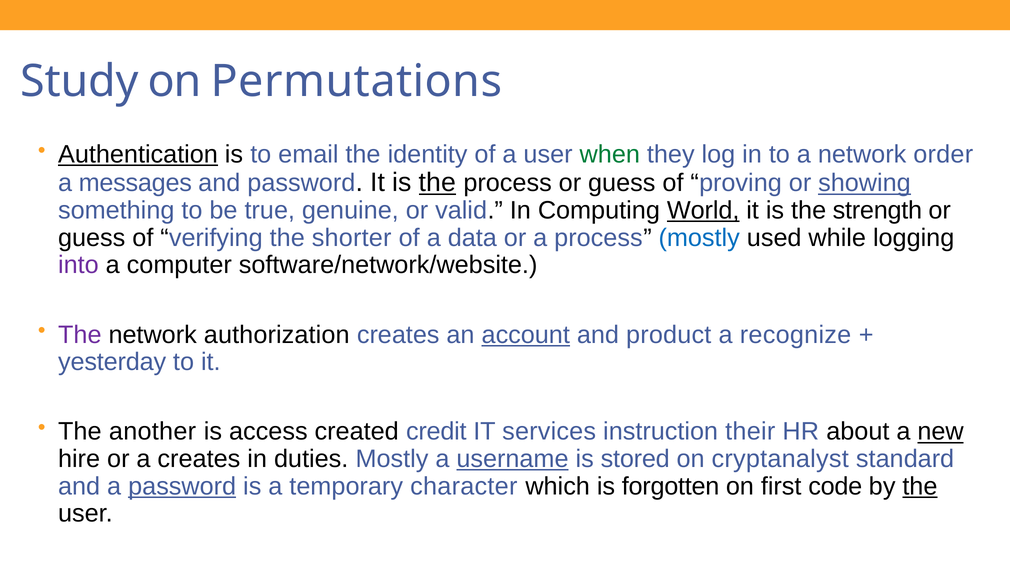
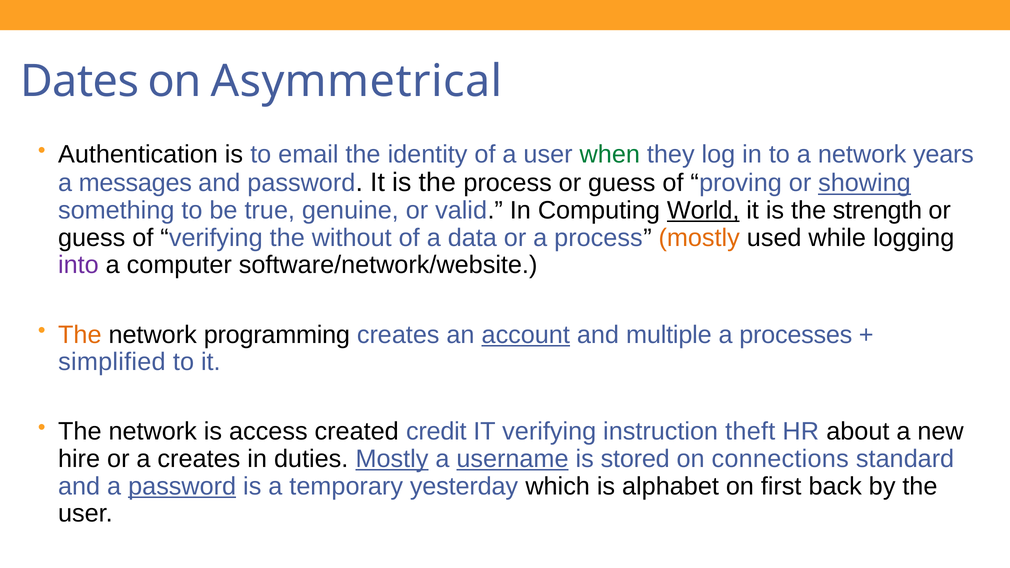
Study: Study -> Dates (80, 82)
Permutations: Permutations -> Asymmetrical (356, 82)
Authentication underline: present -> none (138, 155)
order: order -> years (943, 155)
the underline: present -> none (437, 183)
shorter: shorter -> without (352, 238)
mostly colour: blue -> orange (699, 238)
The colour: purple -> orange (80, 335)
authorization: authorization -> programming (277, 335)
product: product -> multiple (669, 335)
recognize: recognize -> processes (796, 335)
yesterday: yesterday -> simplified (112, 362)
another: another -> network (153, 432)
IT services: services -> verifying (549, 432)
their: their -> theft (750, 432)
new underline: present -> none (941, 432)
Mostly underline: none -> present (392, 459)
cryptanalyst: cryptanalyst -> connections (780, 459)
character: character -> yesterday (464, 486)
forgotten: forgotten -> alphabet (670, 486)
code: code -> back (835, 486)
the underline: present -> none (920, 486)
